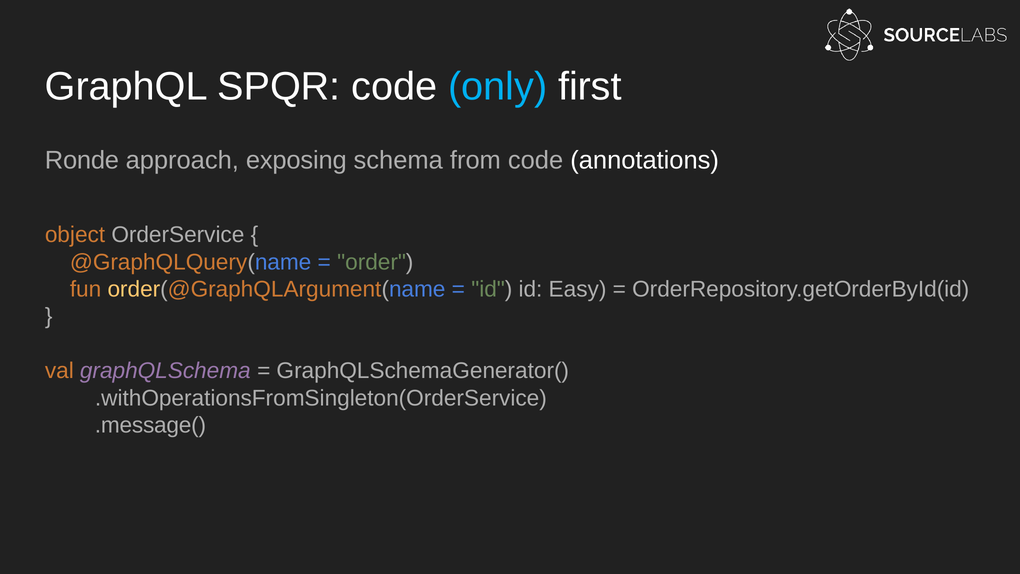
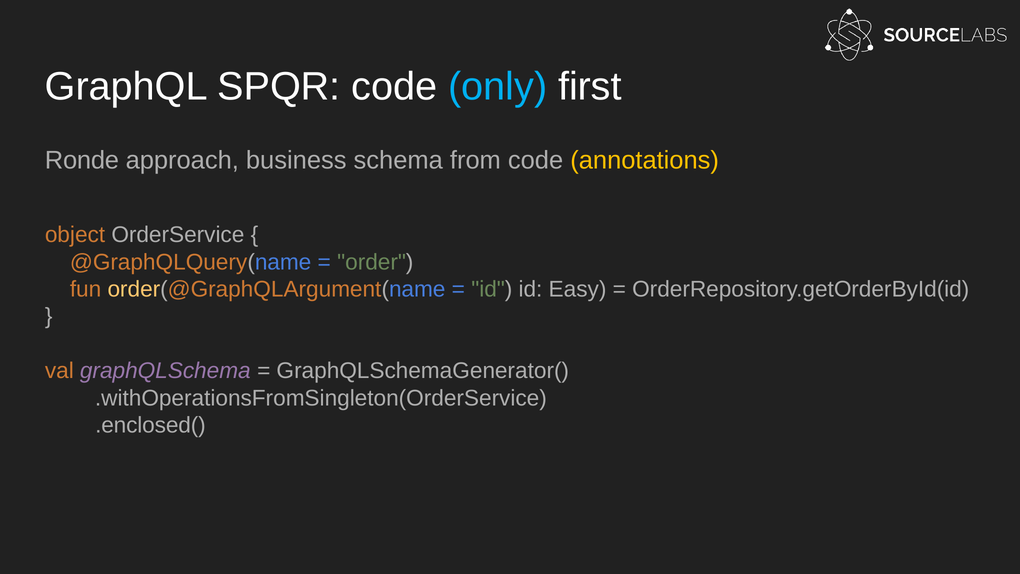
exposing: exposing -> business (296, 160)
annotations colour: white -> yellow (645, 160)
.message(: .message( -> .enclosed( (150, 425)
